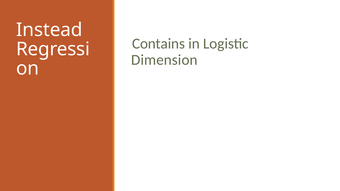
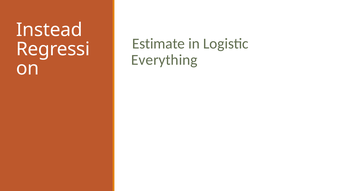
Contains: Contains -> Estimate (159, 44)
Dimension: Dimension -> Everything (164, 60)
